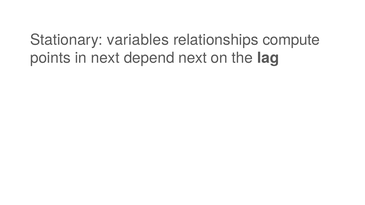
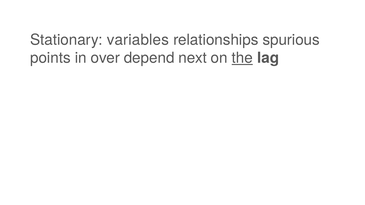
compute: compute -> spurious (291, 40)
in next: next -> over (105, 58)
the underline: none -> present (242, 58)
